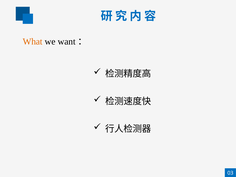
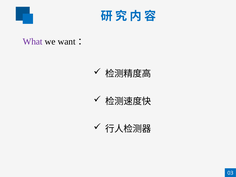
What colour: orange -> purple (33, 42)
